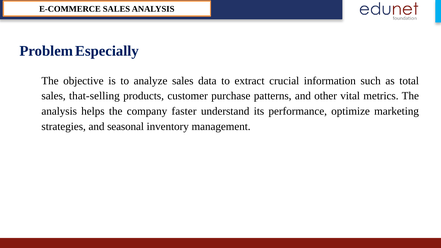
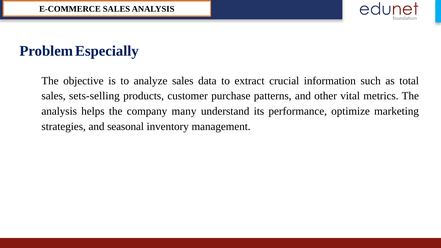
that-selling: that-selling -> sets-selling (94, 96)
faster: faster -> many (184, 111)
